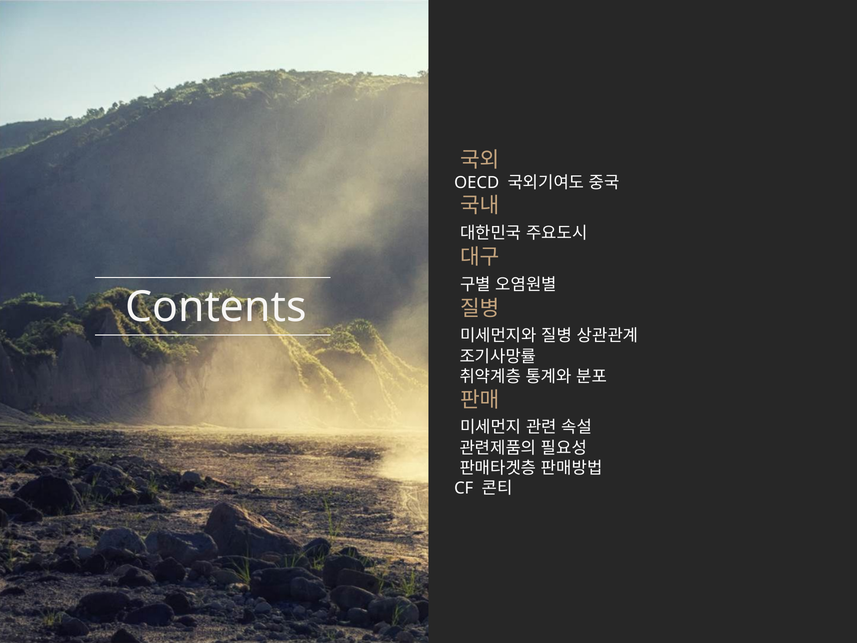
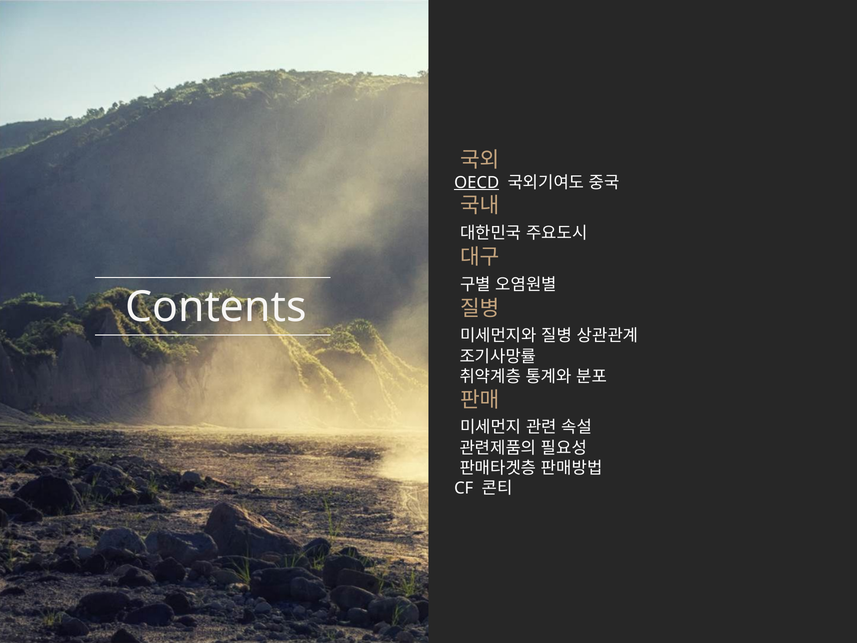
OECD underline: none -> present (477, 182)
